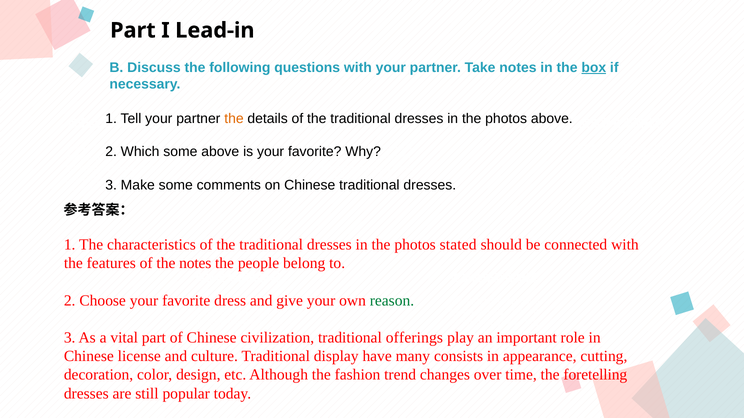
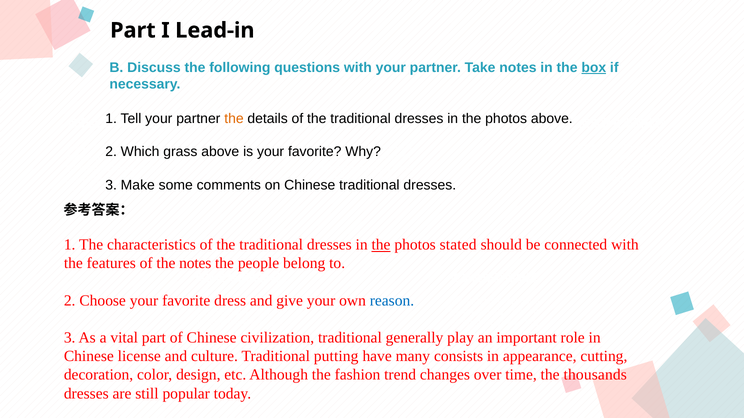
some: some -> grass (180, 152)
the underline: none -> present (381, 245)
reason colour: green -> blue (392, 301)
offerings: offerings -> generally (415, 338)
display: display -> putting (336, 357)
foretelling: foretelling -> thousands (595, 375)
